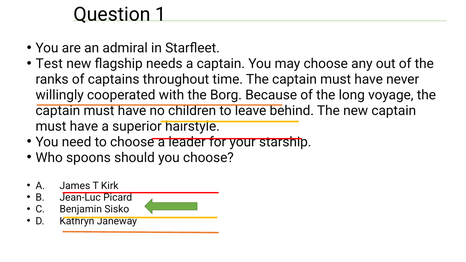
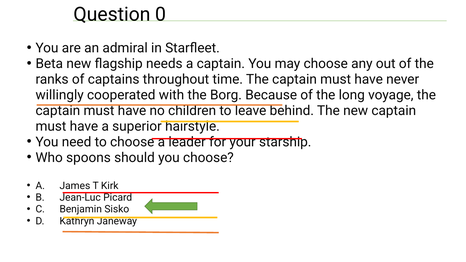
1: 1 -> 0 (161, 14)
Test: Test -> Beta (49, 64)
